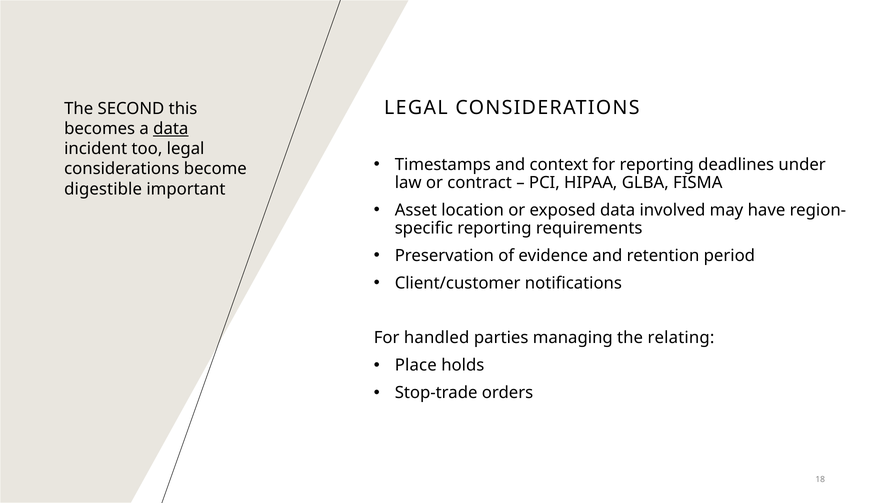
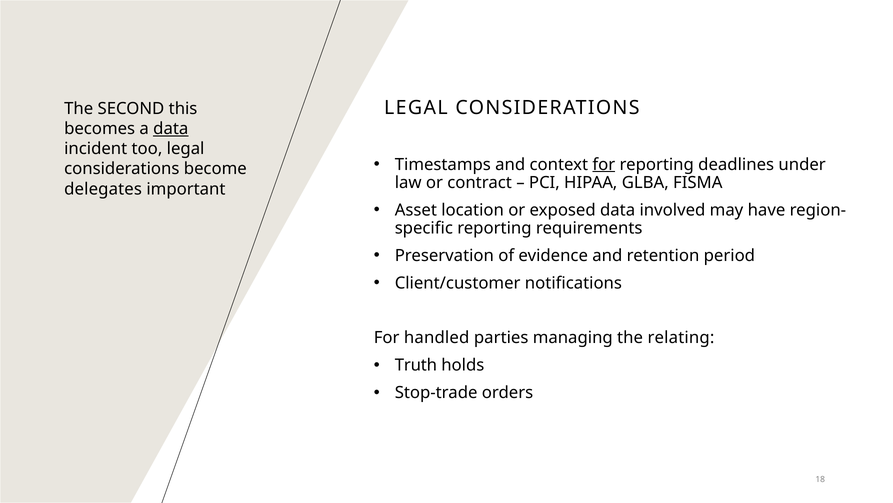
for underline: none -> present (604, 164)
digestible: digestible -> delegates (103, 189)
Place: Place -> Truth (416, 365)
